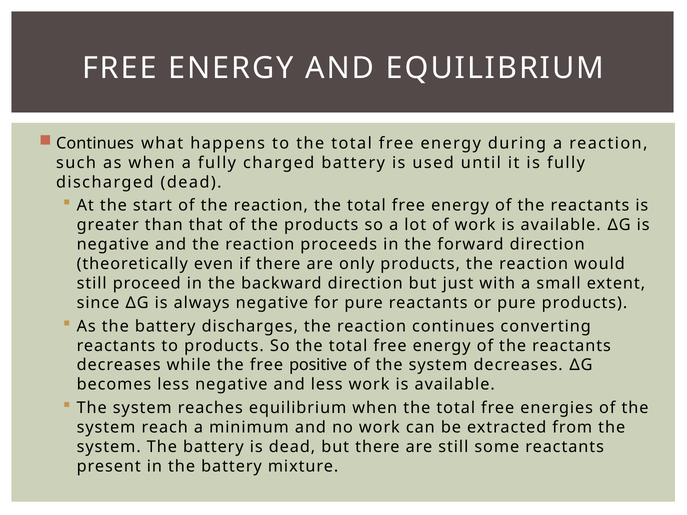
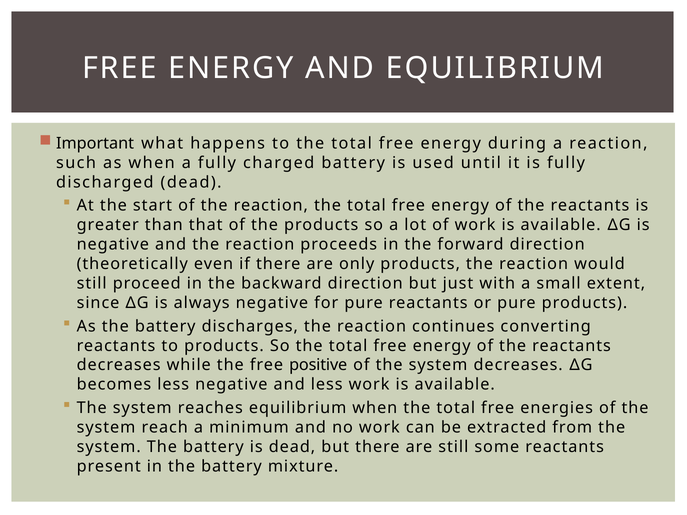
Continues: Continues -> Important (95, 143)
